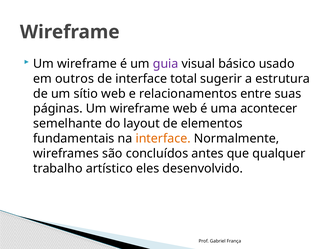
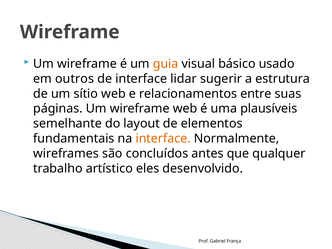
guia colour: purple -> orange (166, 64)
total: total -> lidar (184, 79)
acontecer: acontecer -> plausíveis (269, 109)
